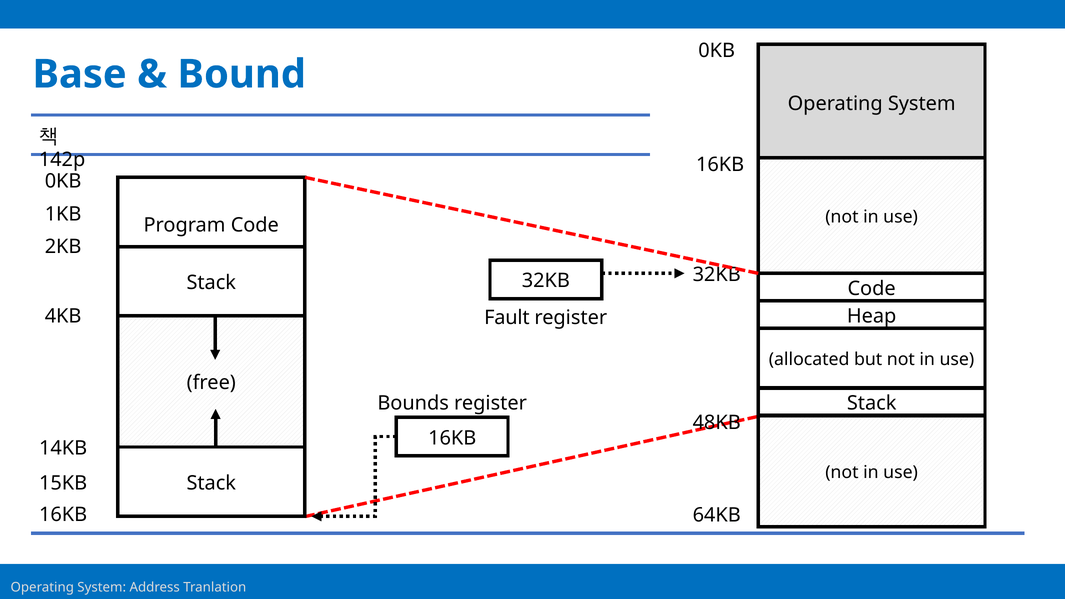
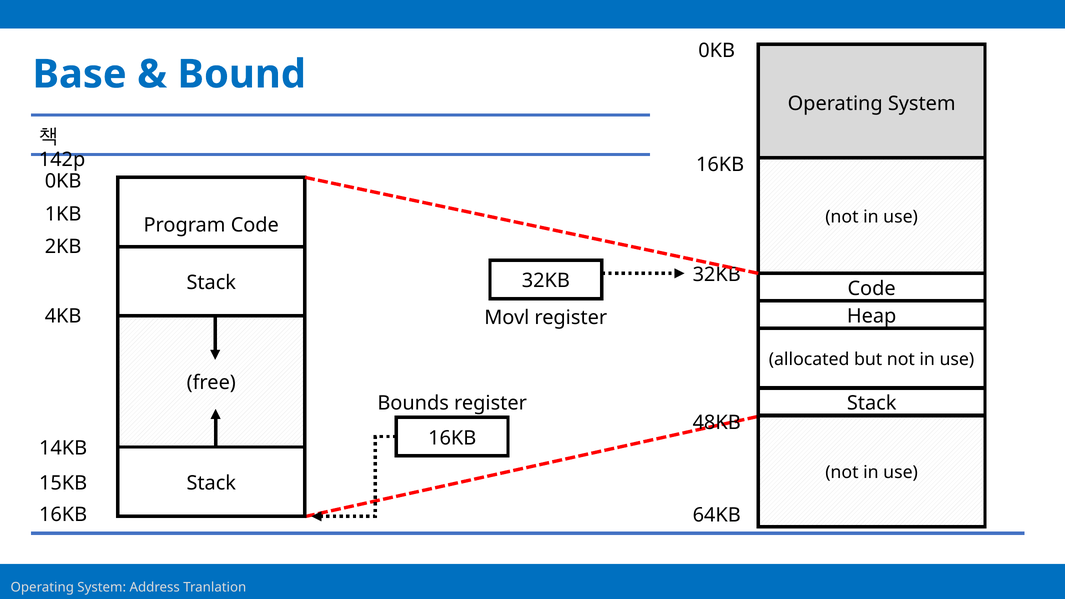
Fault: Fault -> Movl (507, 318)
